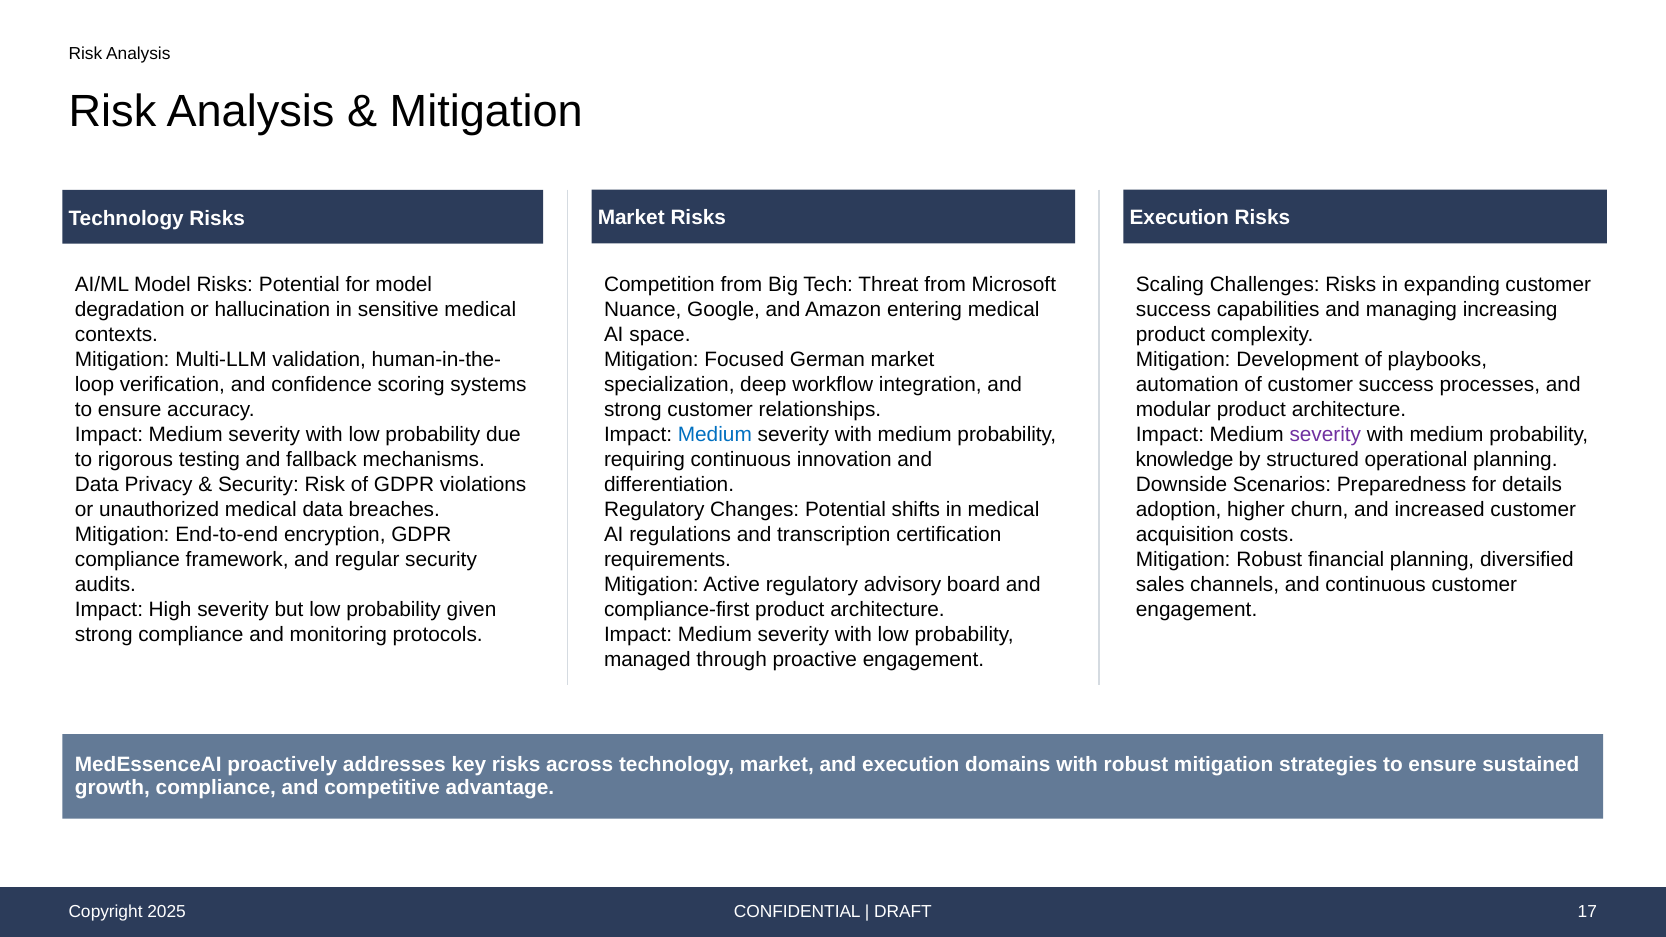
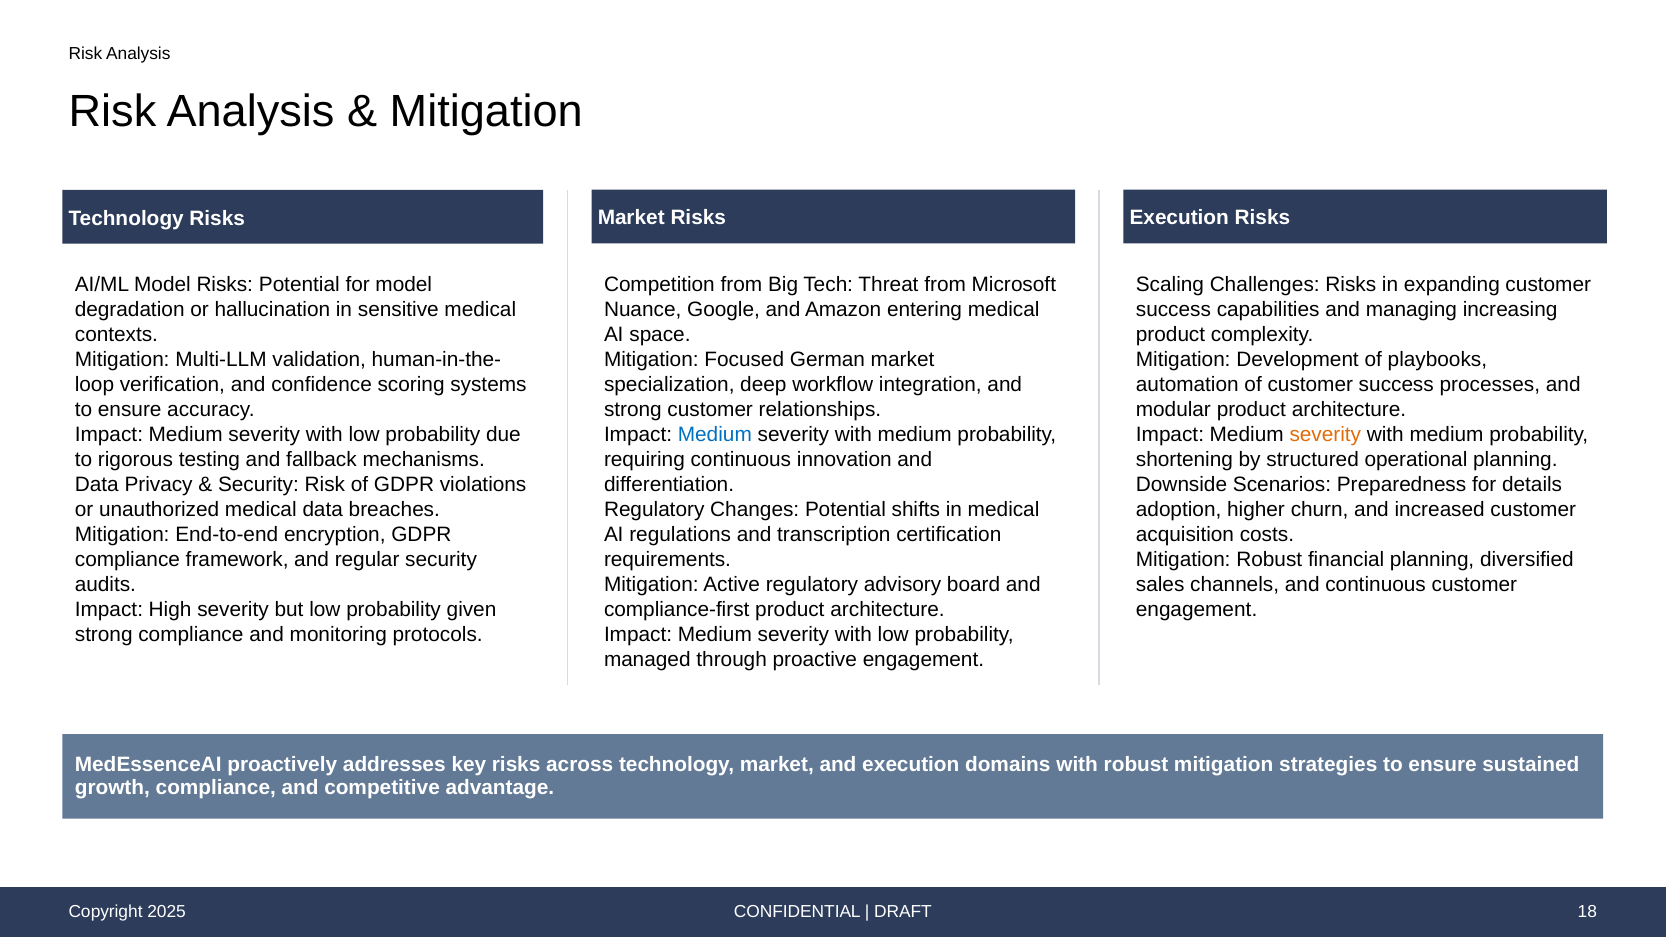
severity colour: purple -> orange (1325, 435)
knowledge: knowledge -> shortening (1184, 460)
17: 17 -> 18 (1587, 912)
